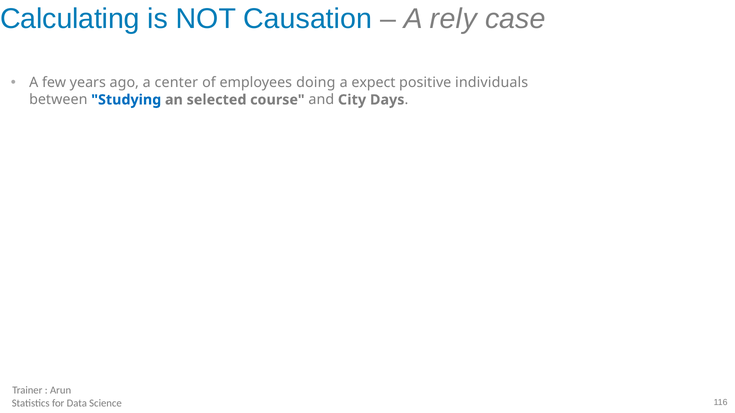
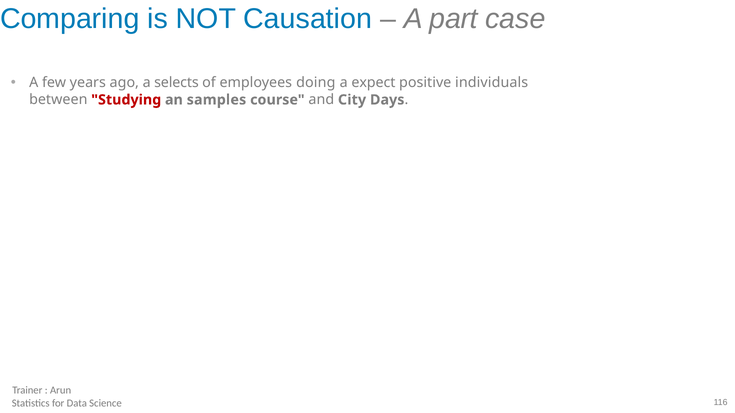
Calculating: Calculating -> Comparing (70, 19)
rely: rely -> part (454, 19)
center: center -> selects (176, 83)
Studying colour: blue -> red (126, 100)
selected: selected -> samples (216, 100)
